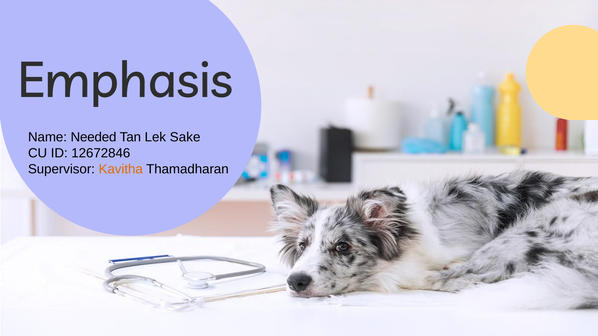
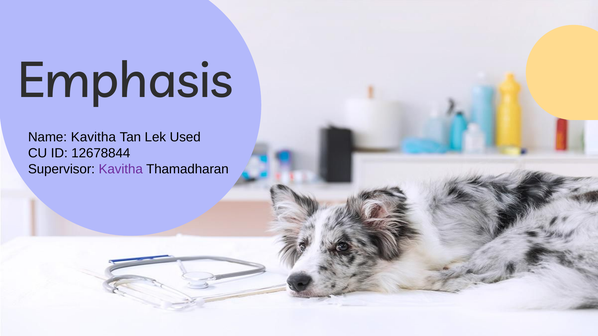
Name Needed: Needed -> Kavitha (93, 137)
Sake: Sake -> Used (185, 137)
12672846: 12672846 -> 12678844 (101, 153)
Kavitha colour: orange -> purple (121, 169)
